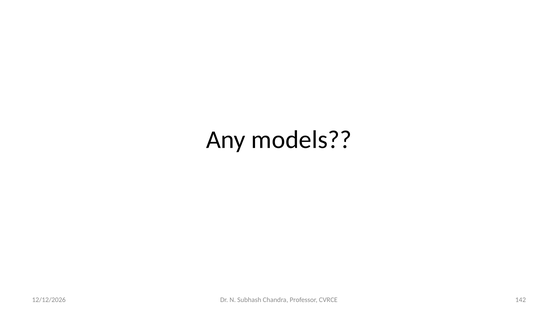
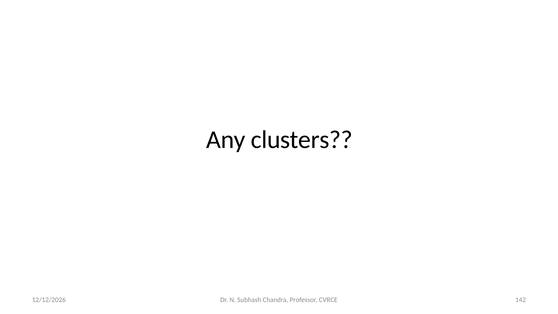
models: models -> clusters (302, 140)
